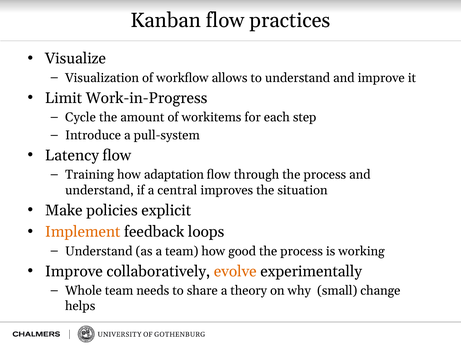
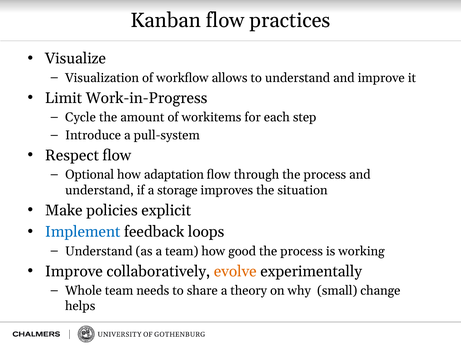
Latency: Latency -> Respect (72, 155)
Training: Training -> Optional (90, 175)
central: central -> storage (177, 190)
Implement colour: orange -> blue (83, 232)
